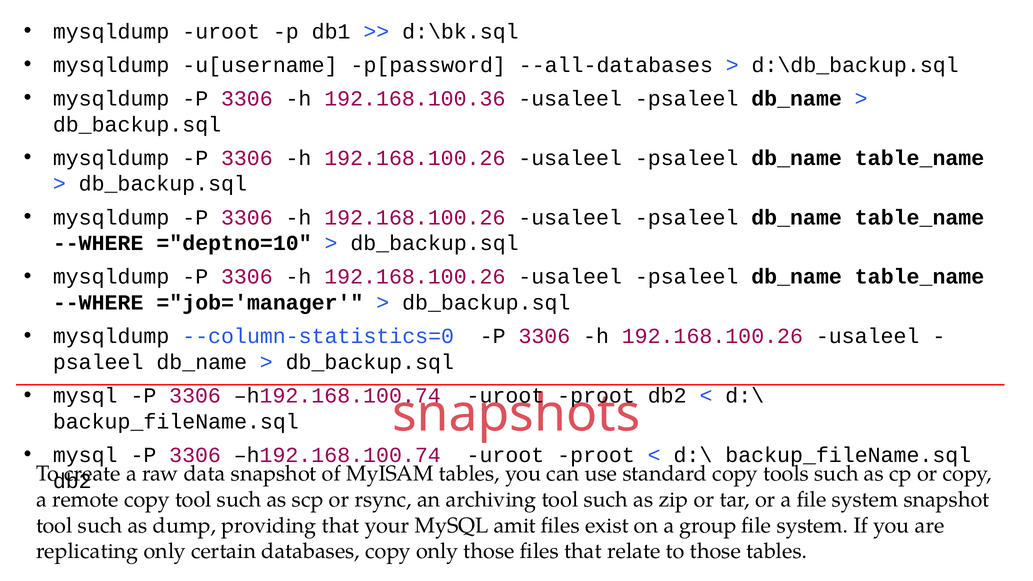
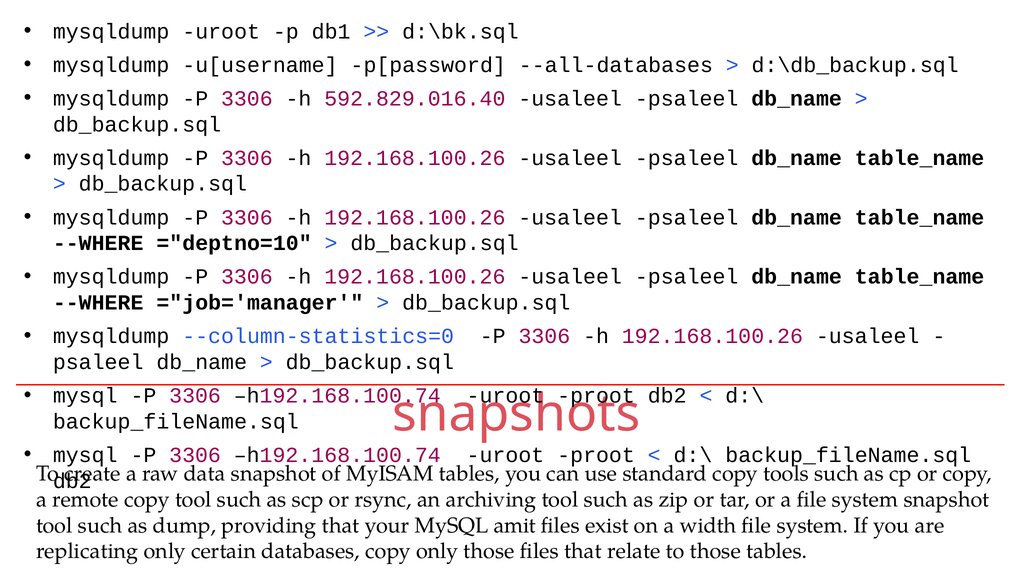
192.168.100.36: 192.168.100.36 -> 592.829.016.40 (415, 99)
group: group -> width (708, 526)
